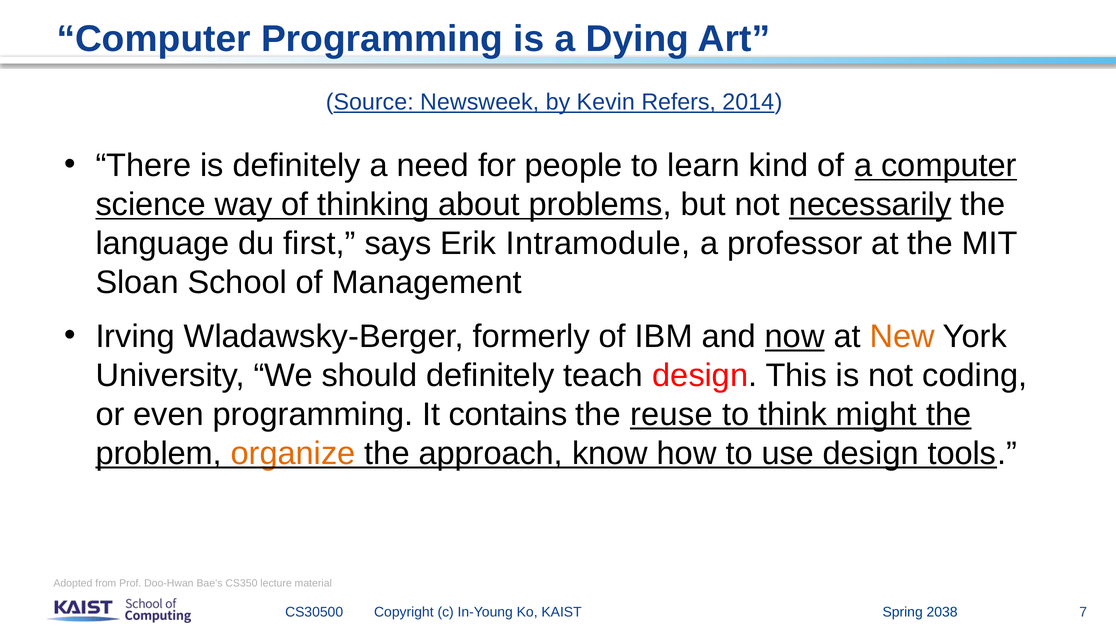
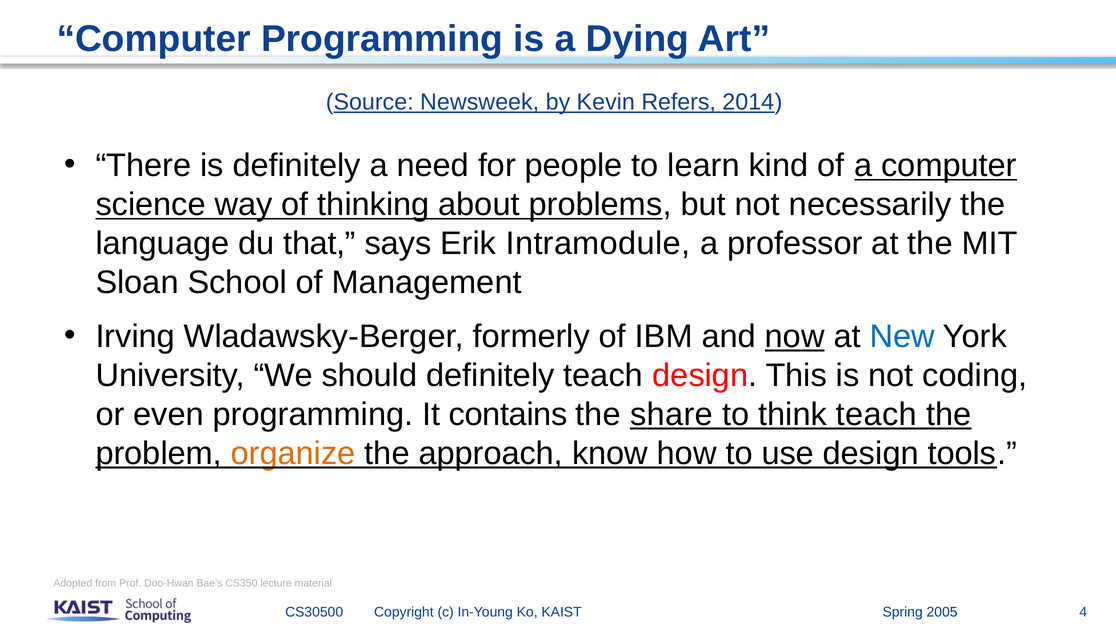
necessarily underline: present -> none (870, 204)
first: first -> that (320, 243)
New colour: orange -> blue (902, 336)
reuse: reuse -> share (672, 414)
think might: might -> teach (876, 414)
2038: 2038 -> 2005 (942, 612)
7: 7 -> 4 (1083, 612)
